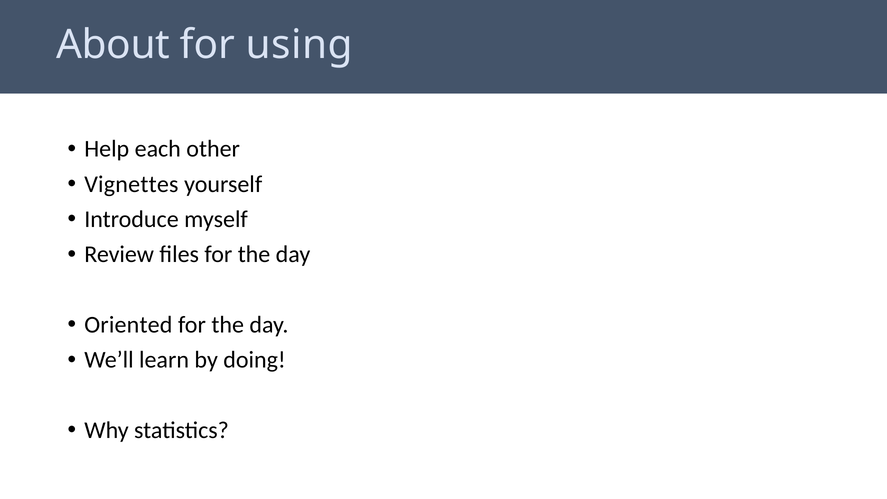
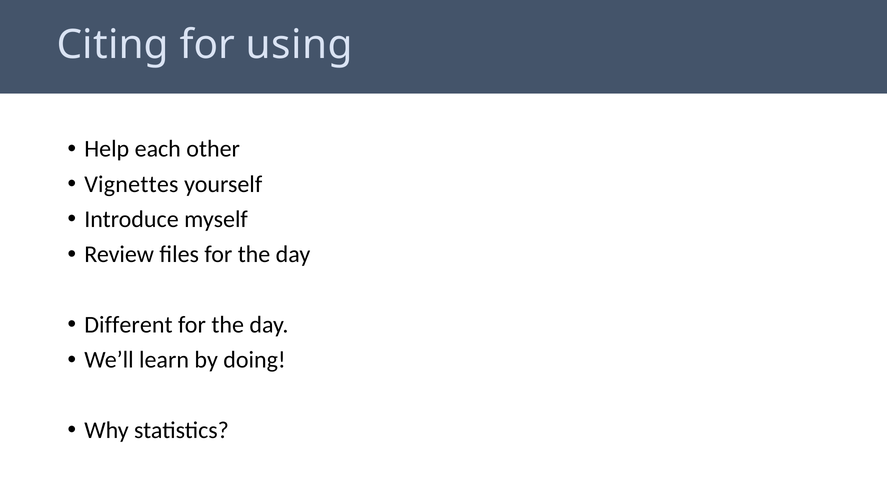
About: About -> Citing (113, 45)
Oriented: Oriented -> Different (128, 325)
